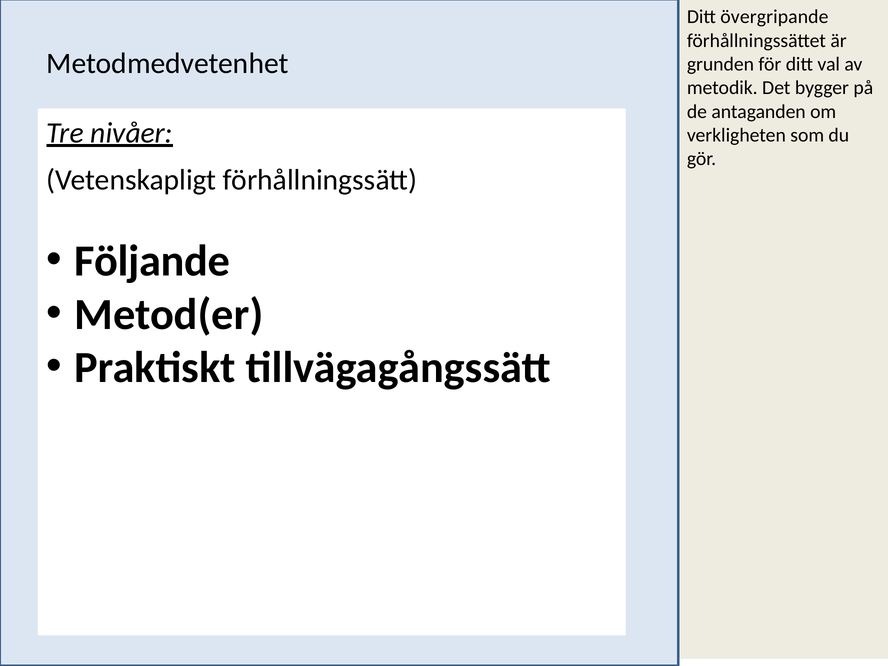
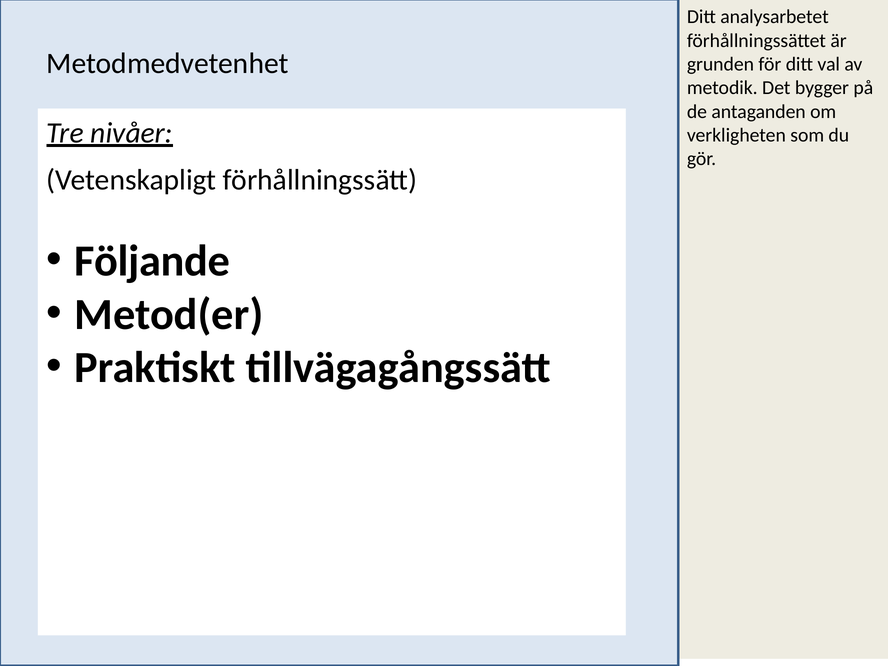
övergripande: övergripande -> analysarbetet (775, 17)
